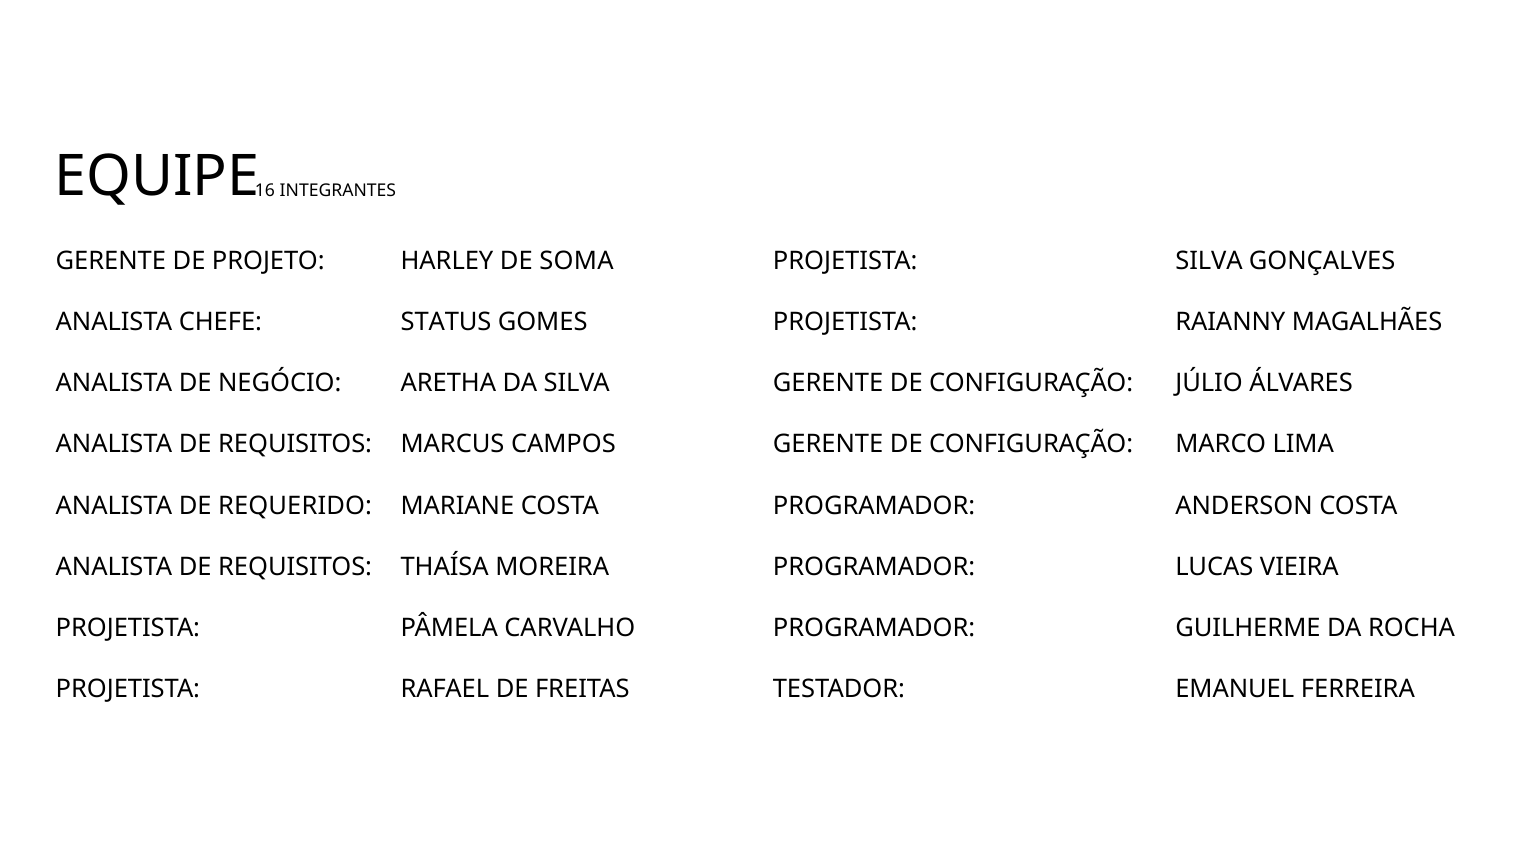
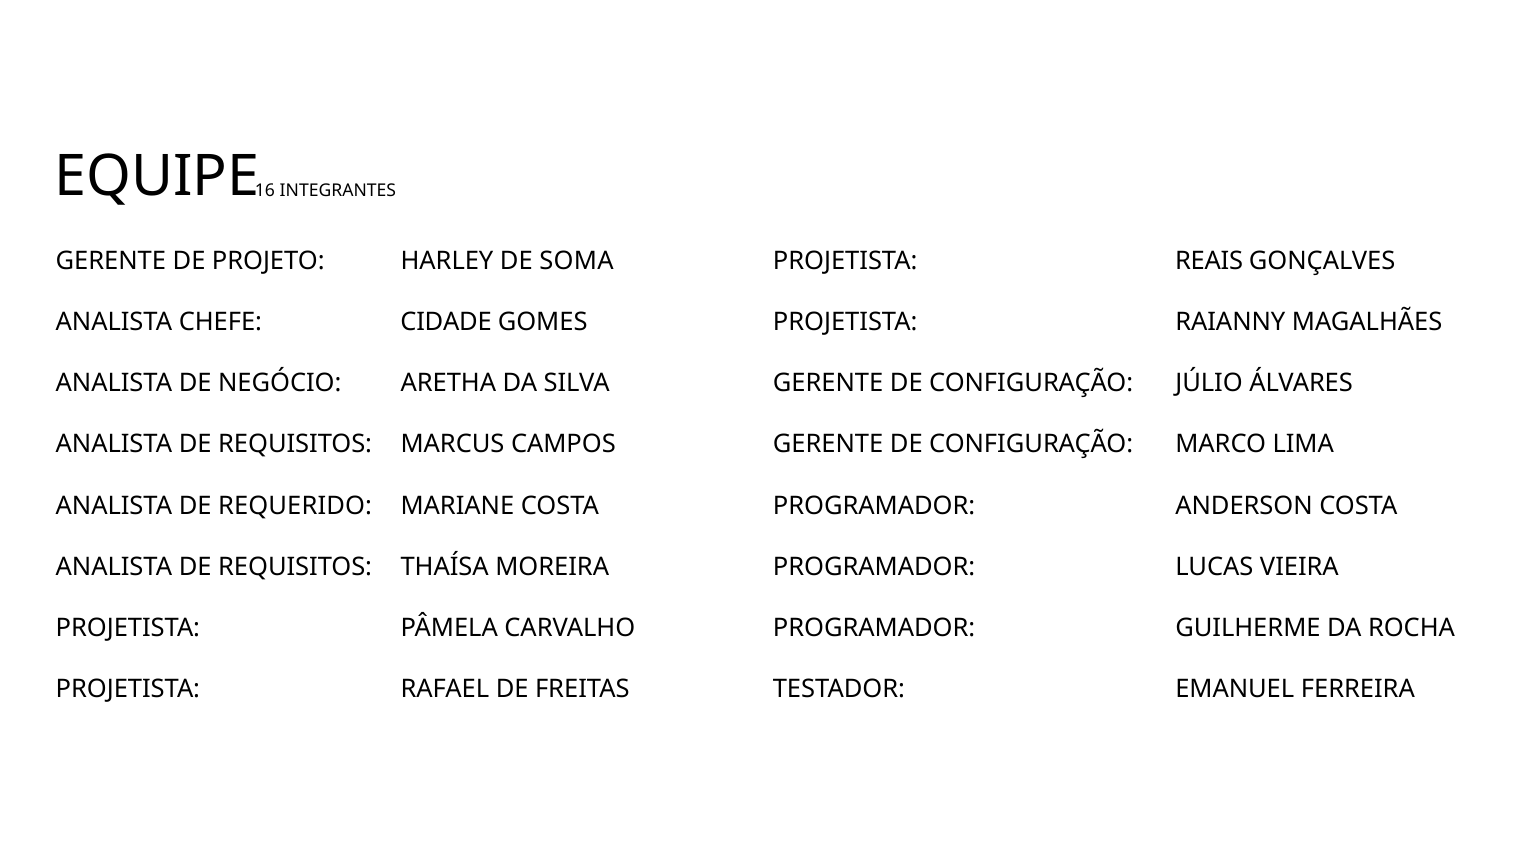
PROJETISTA SILVA: SILVA -> REAIS (1209, 261)
STATUS: STATUS -> CIDADE (446, 322)
